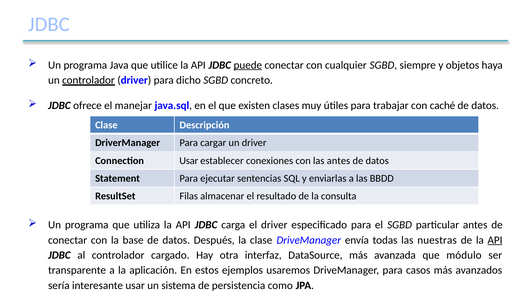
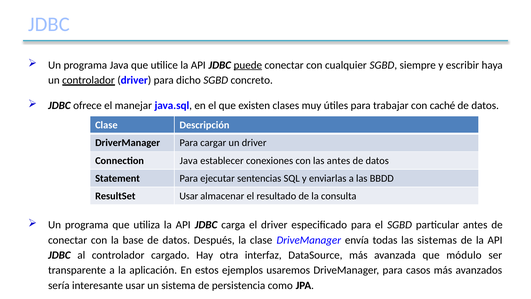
objetos: objetos -> escribir (462, 65)
Connection Usar: Usar -> Java (189, 160)
ResultSet Filas: Filas -> Usar (189, 196)
nuestras: nuestras -> sistemas (437, 240)
API underline: present -> none (495, 240)
